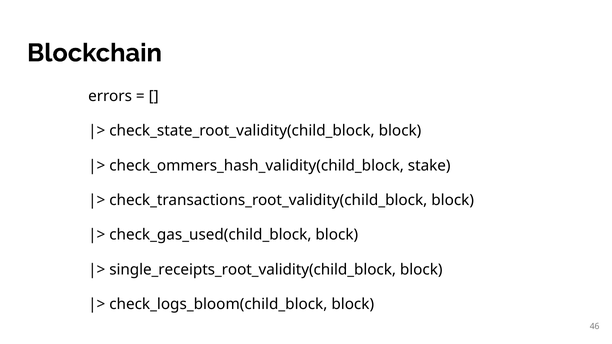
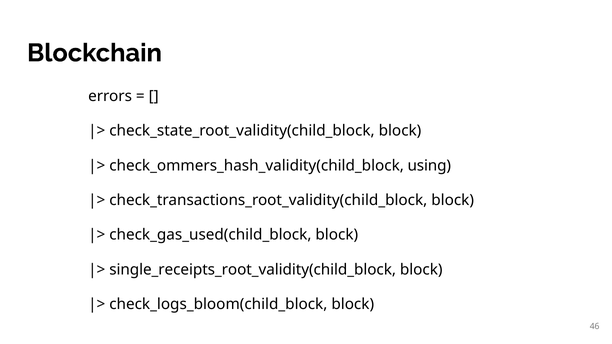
stake: stake -> using (429, 166)
